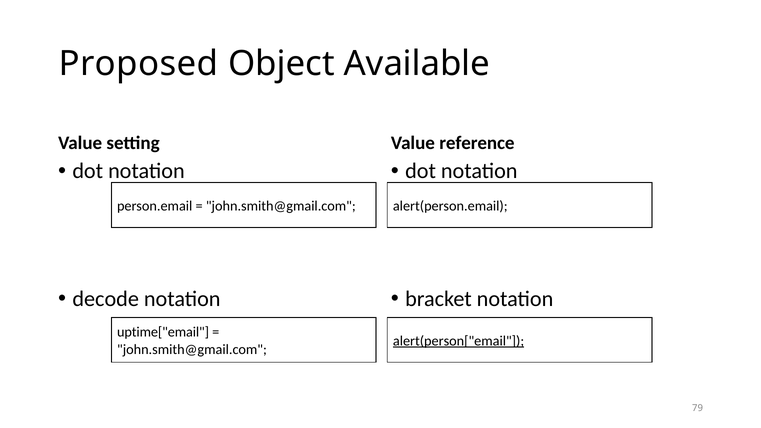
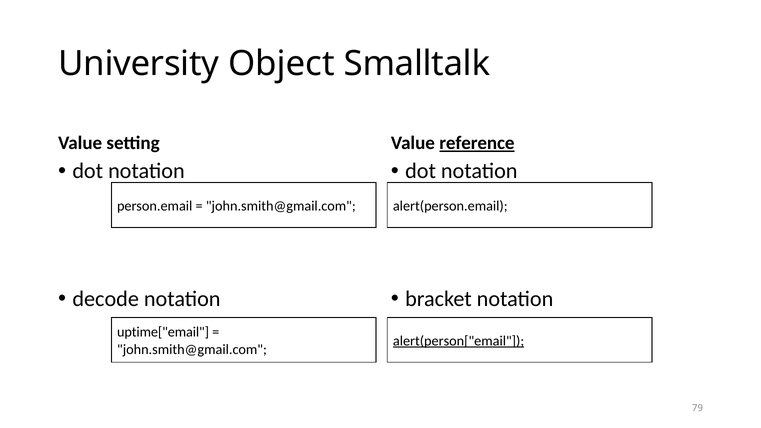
Proposed: Proposed -> University (139, 64)
Available: Available -> Smalltalk (417, 64)
reference underline: none -> present (477, 143)
